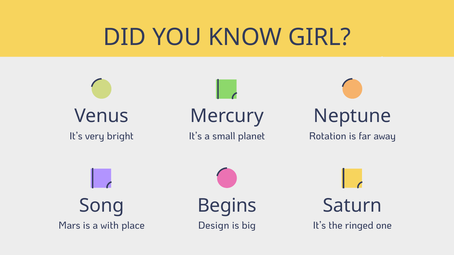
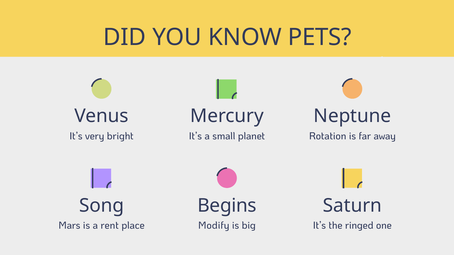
GIRL: GIRL -> PETS (320, 37)
with: with -> rent (110, 226)
Design: Design -> Modify (214, 226)
